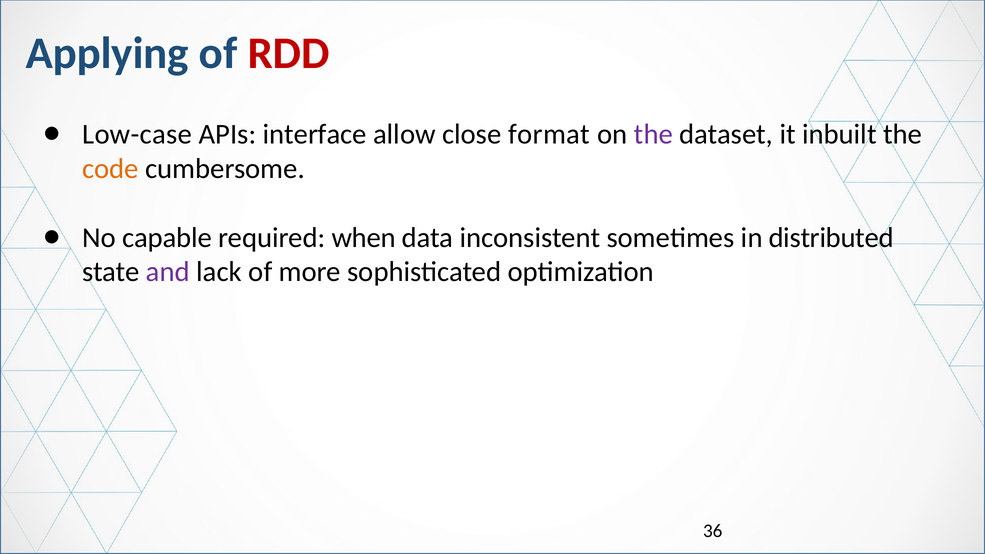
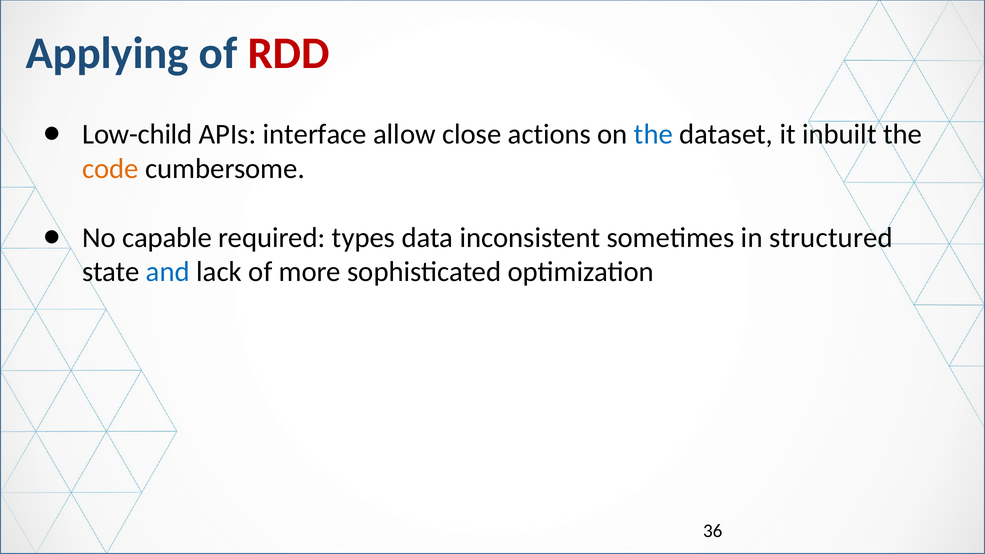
Low-case: Low-case -> Low-child (137, 134)
format: format -> actions (549, 134)
the colour: purple -> blue (653, 134)
when: when -> types (364, 238)
distributed: distributed -> structured (831, 238)
and colour: purple -> blue (168, 272)
